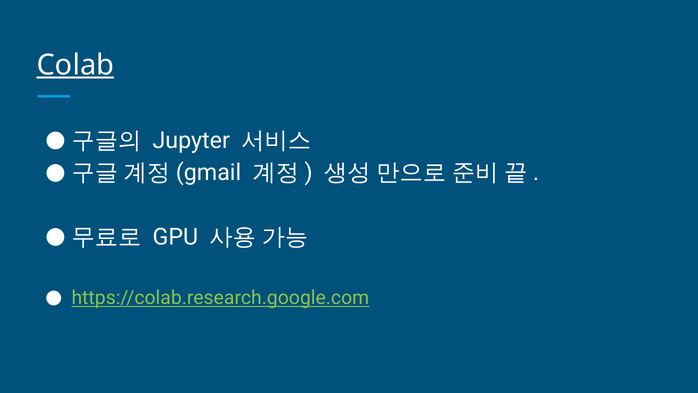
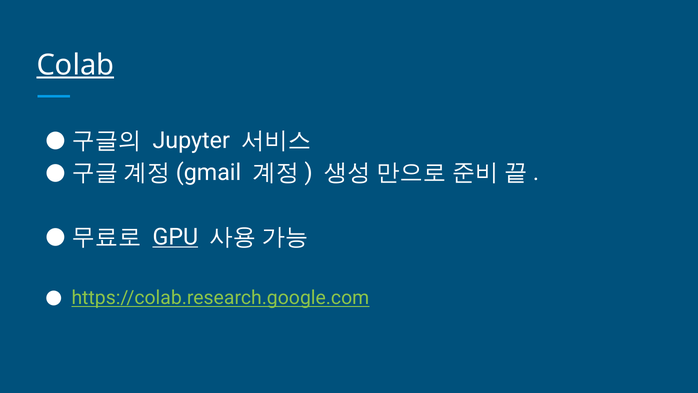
GPU underline: none -> present (175, 237)
